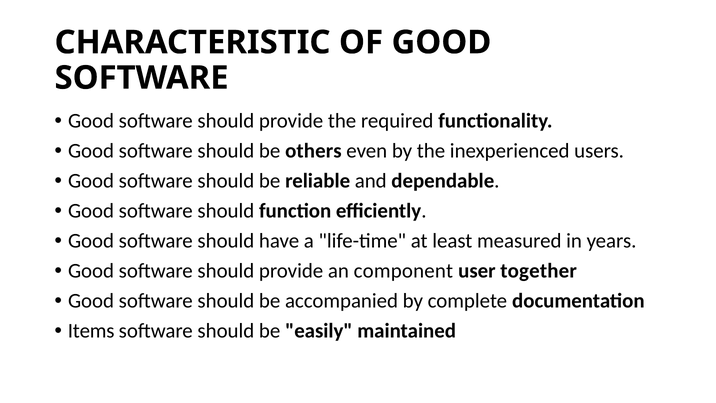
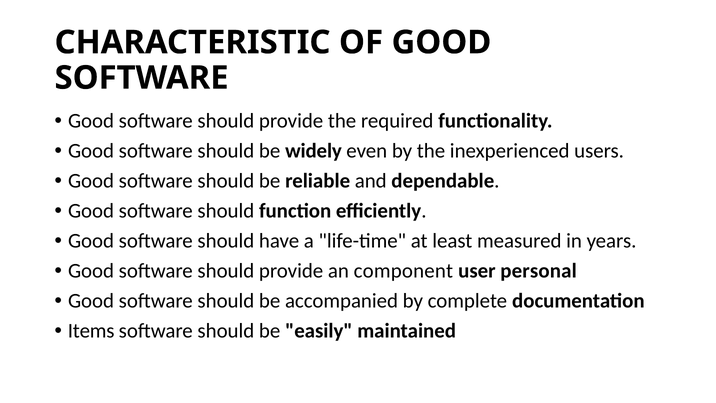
others: others -> widely (314, 151)
together: together -> personal (539, 271)
